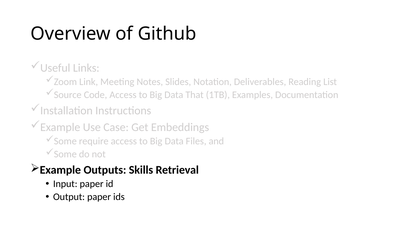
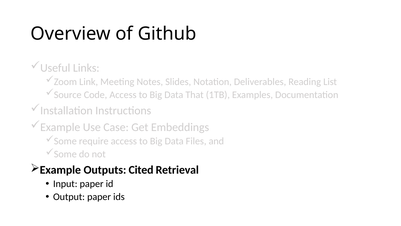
Skills: Skills -> Cited (141, 170)
